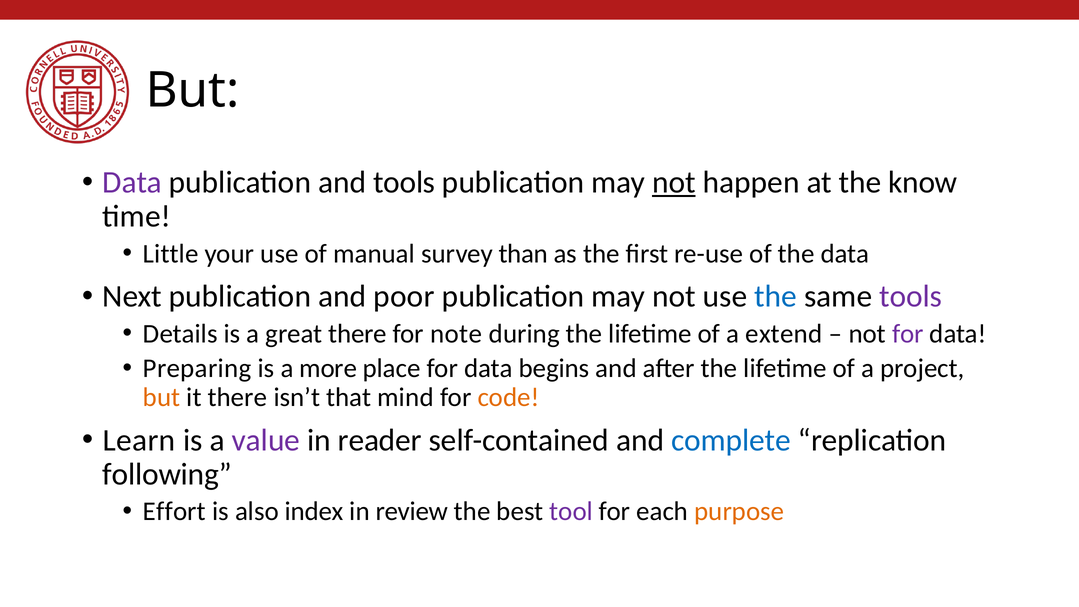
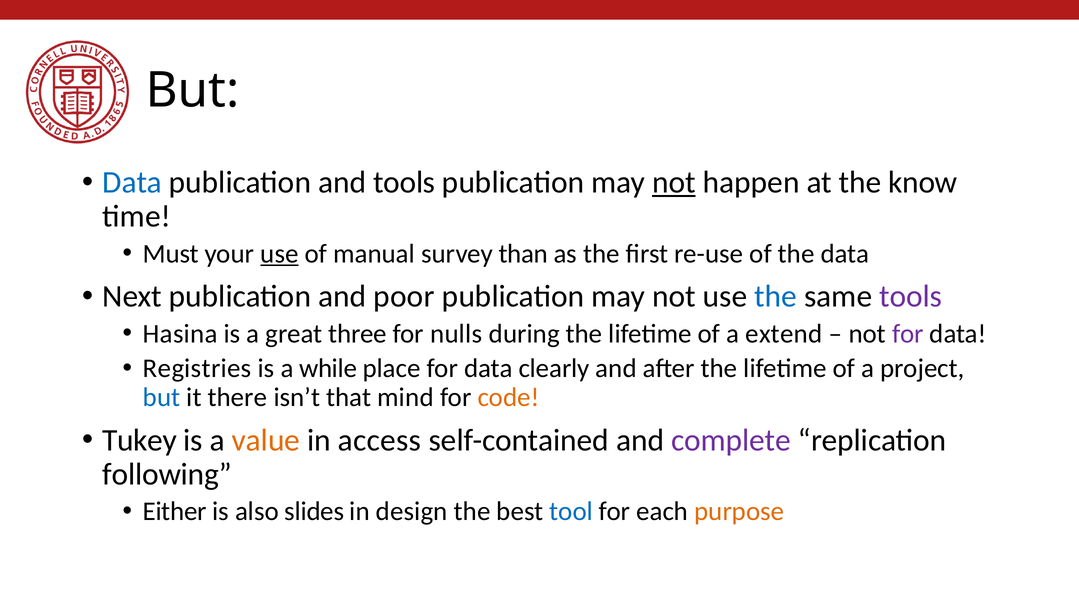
Data colour: purple -> blue (132, 182)
Little: Little -> Must (171, 254)
use underline: none -> present (279, 254)
Details: Details -> Hasina (180, 334)
great there: there -> three (358, 334)
note: note -> nulls (456, 334)
Preparing: Preparing -> Registries (197, 368)
more: more -> while (328, 368)
begins: begins -> clearly (554, 368)
but colour: orange -> blue (162, 397)
Learn: Learn -> Tukey (139, 440)
value colour: purple -> orange (266, 440)
reader: reader -> access (380, 440)
complete colour: blue -> purple (731, 440)
Effort: Effort -> Either (175, 511)
index: index -> slides (314, 511)
review: review -> design (412, 511)
tool colour: purple -> blue (571, 511)
